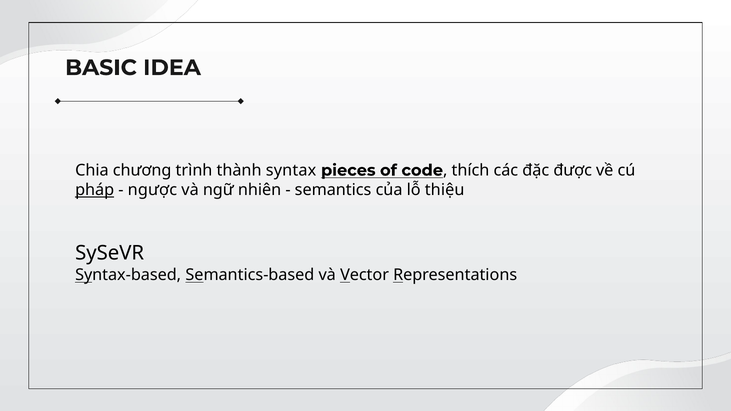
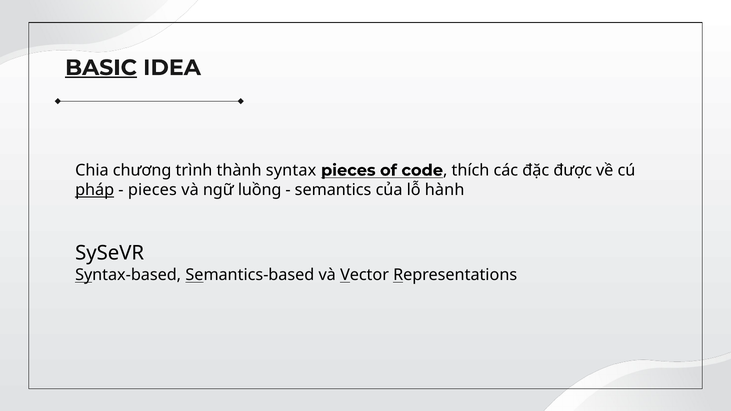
BASIC underline: none -> present (101, 68)
ngược: ngược -> pieces (152, 190)
nhiên: nhiên -> luồng (260, 190)
thiệu: thiệu -> hành (445, 190)
